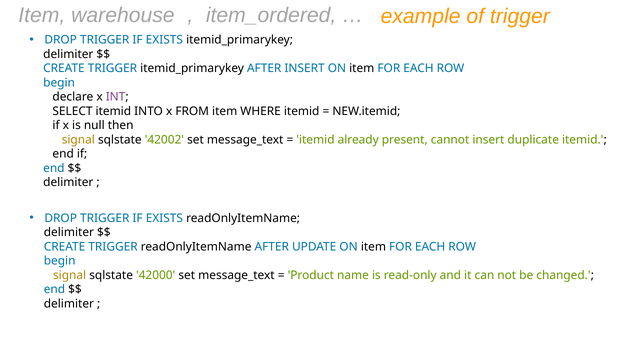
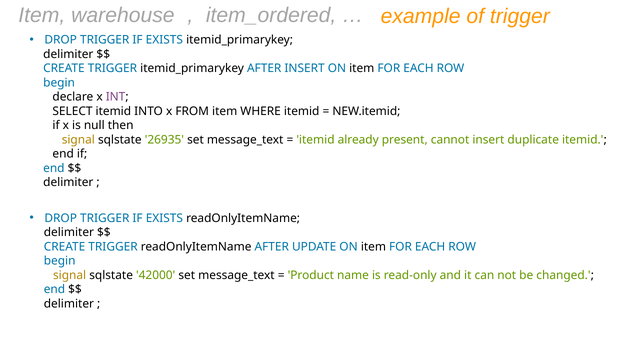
42002: 42002 -> 26935 (164, 140)
